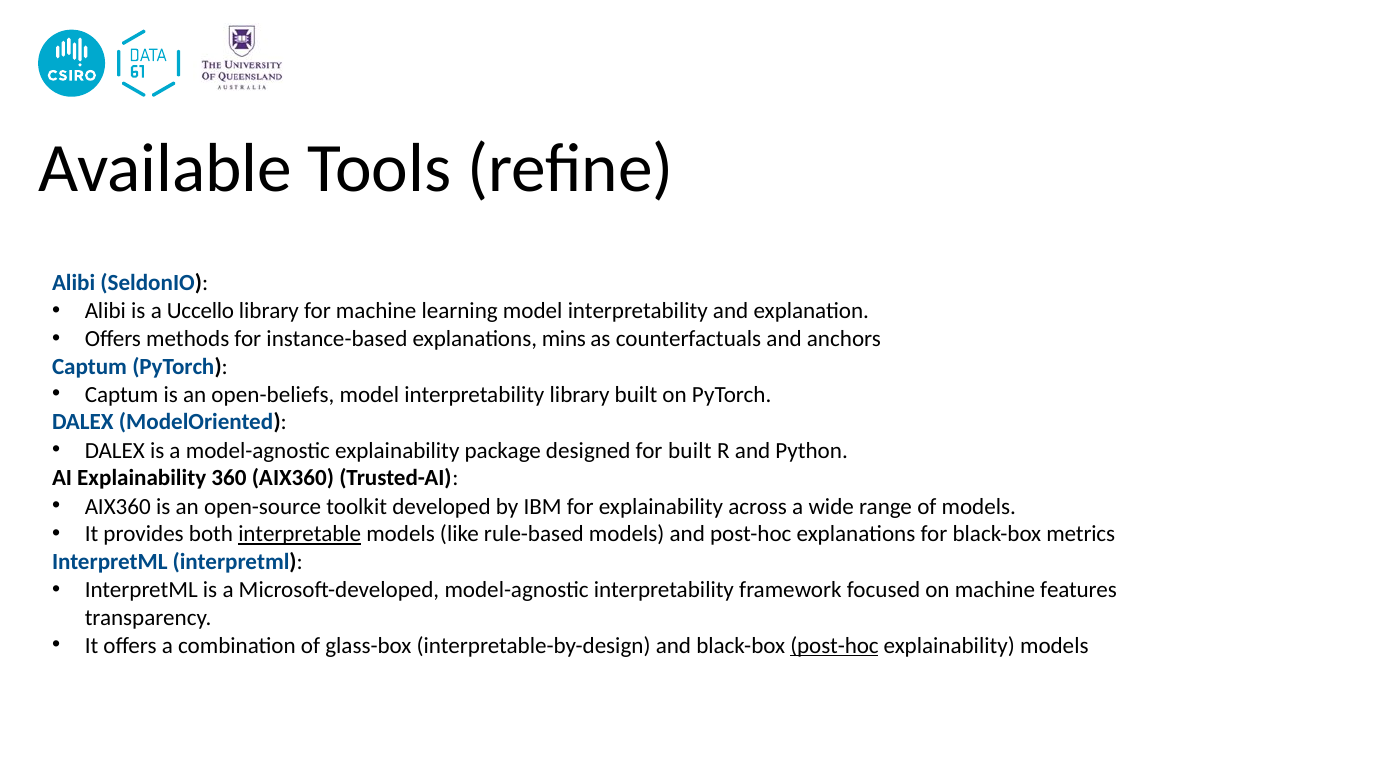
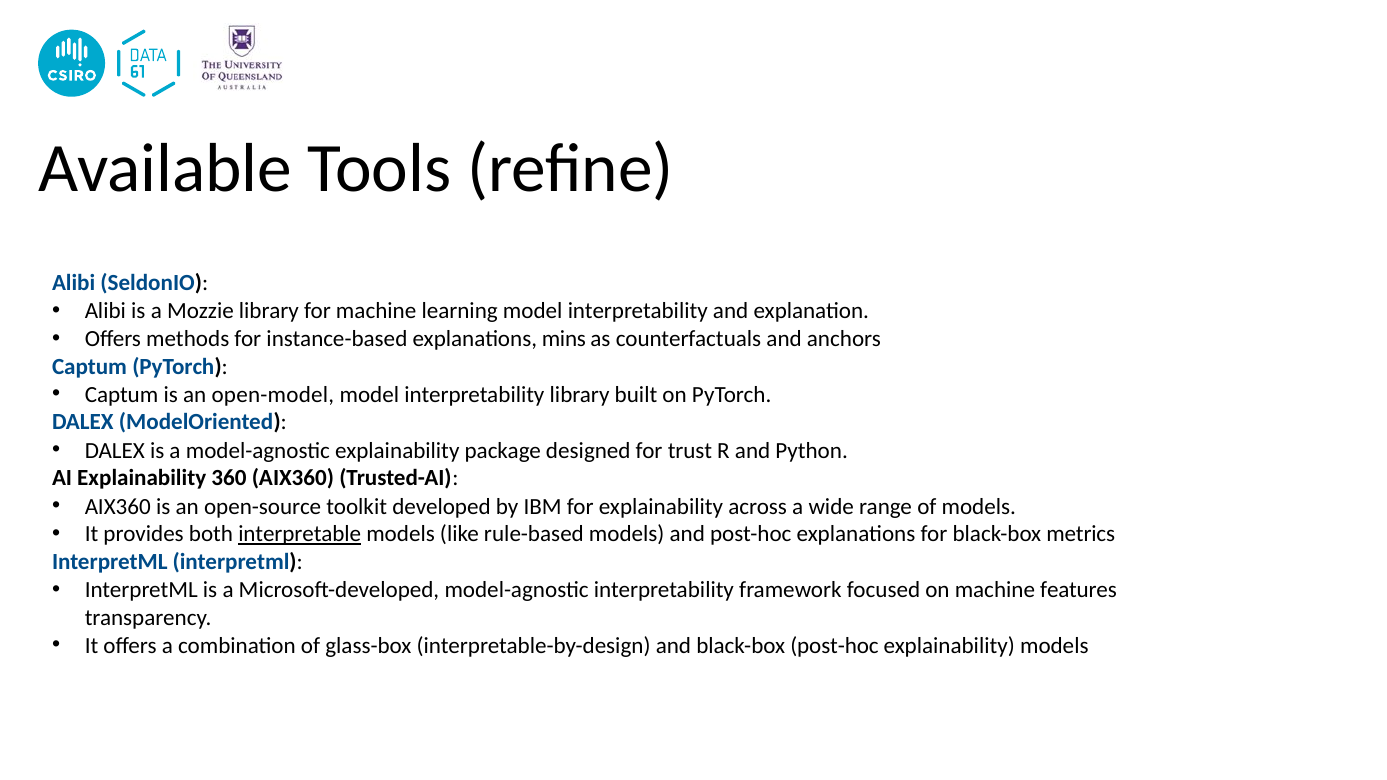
Uccello: Uccello -> Mozzie (200, 311)
open-beliefs: open-beliefs -> open-model (273, 395)
for built: built -> trust (690, 451)
post-hoc underline: present -> none (834, 646)
